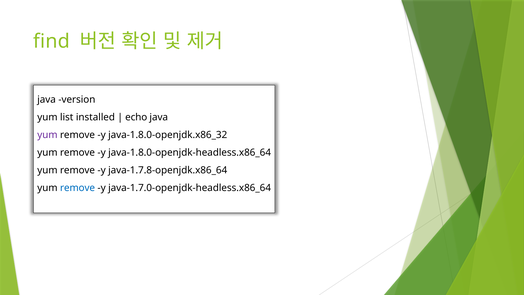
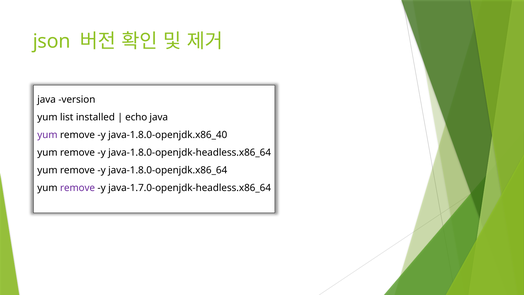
find: find -> json (52, 41)
java-1.8.0-openjdk.x86_32: java-1.8.0-openjdk.x86_32 -> java-1.8.0-openjdk.x86_40 (168, 135)
java-1.7.8-openjdk.x86_64: java-1.7.8-openjdk.x86_64 -> java-1.8.0-openjdk.x86_64 (168, 170)
remove colour: blue -> purple (78, 188)
